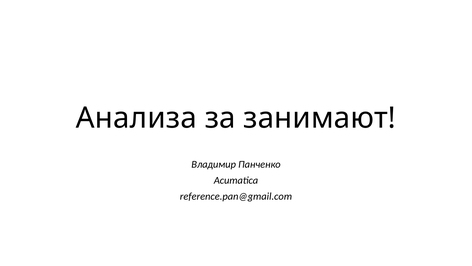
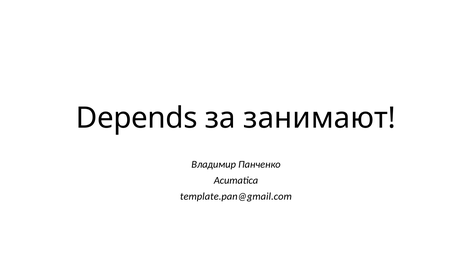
Анализа: Анализа -> Depends (137, 118)
reference.pan@gmail.com: reference.pan@gmail.com -> template.pan@gmail.com (236, 196)
